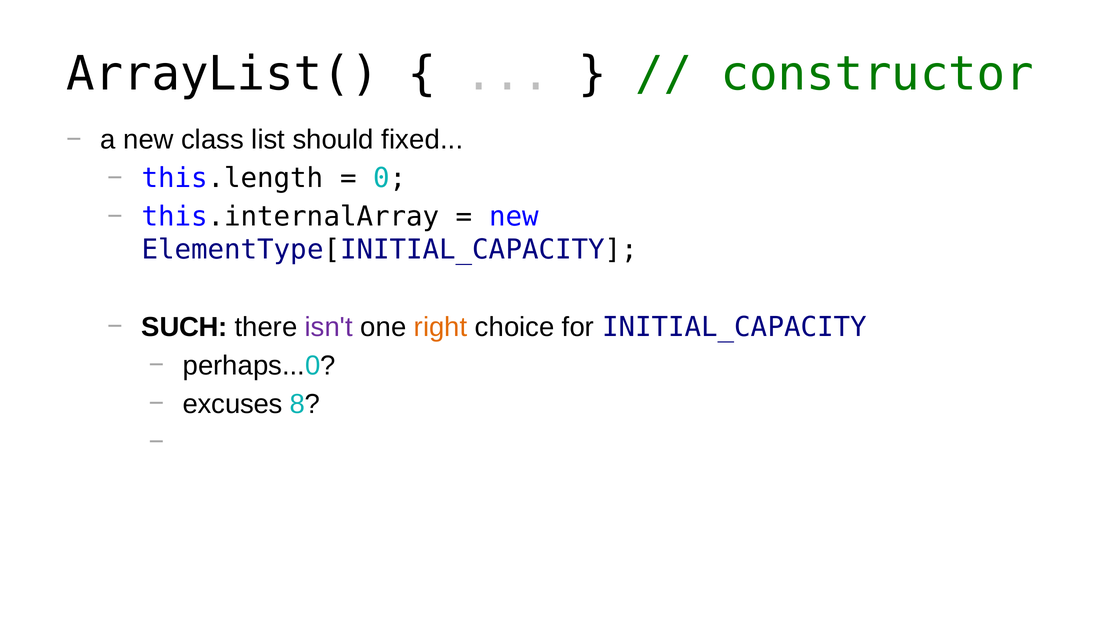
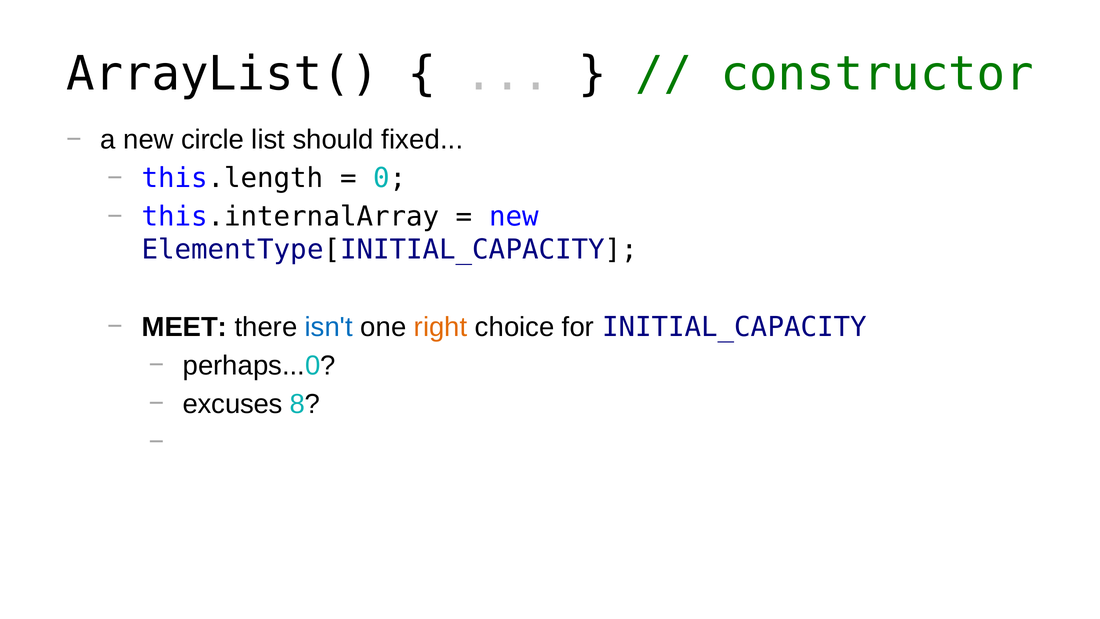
class: class -> circle (213, 140)
SUCH: SUCH -> MEET (184, 327)
isn't colour: purple -> blue (329, 327)
